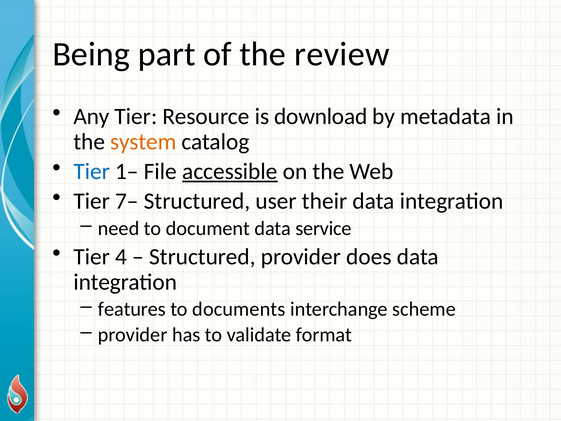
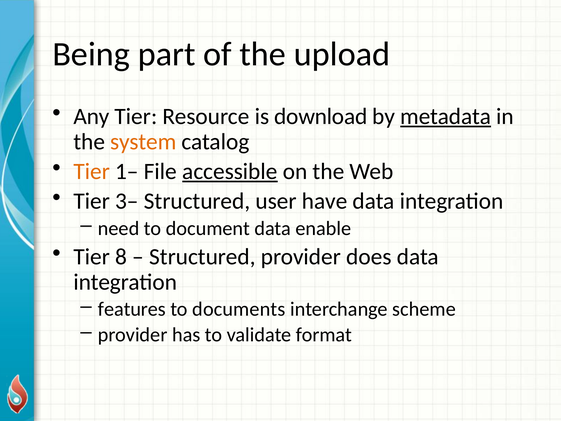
review: review -> upload (342, 54)
metadata underline: none -> present (446, 116)
Tier colour: blue -> orange (92, 171)
7–: 7– -> 3– (127, 201)
their: their -> have (325, 201)
service: service -> enable (323, 228)
4: 4 -> 8 (121, 257)
